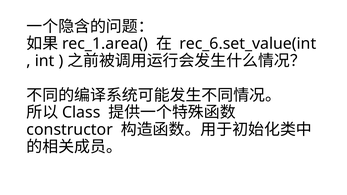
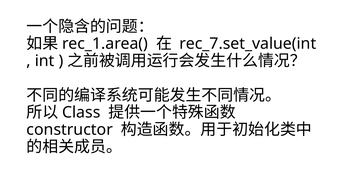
rec_6.set_value(int: rec_6.set_value(int -> rec_7.set_value(int (248, 44)
